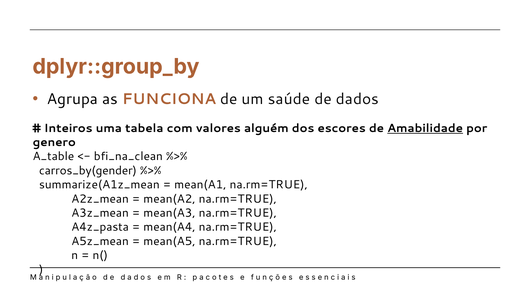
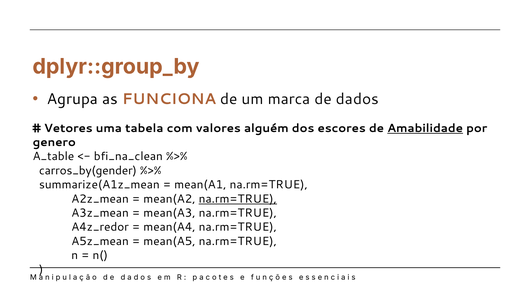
saúde: saúde -> marca (289, 99)
Inteiros: Inteiros -> Vetores (68, 128)
na.rm=TRUE underline: none -> present (238, 199)
A4z_pasta: A4z_pasta -> A4z_redor (100, 227)
